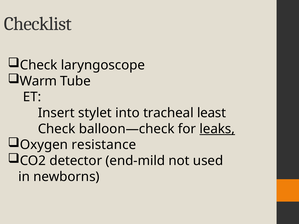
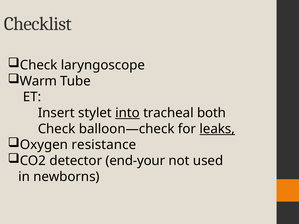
into underline: none -> present (127, 113)
least: least -> both (212, 113)
end-mild: end-mild -> end-your (135, 161)
